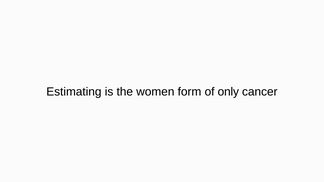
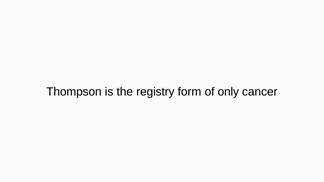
Estimating: Estimating -> Thompson (74, 92)
women: women -> registry (155, 92)
